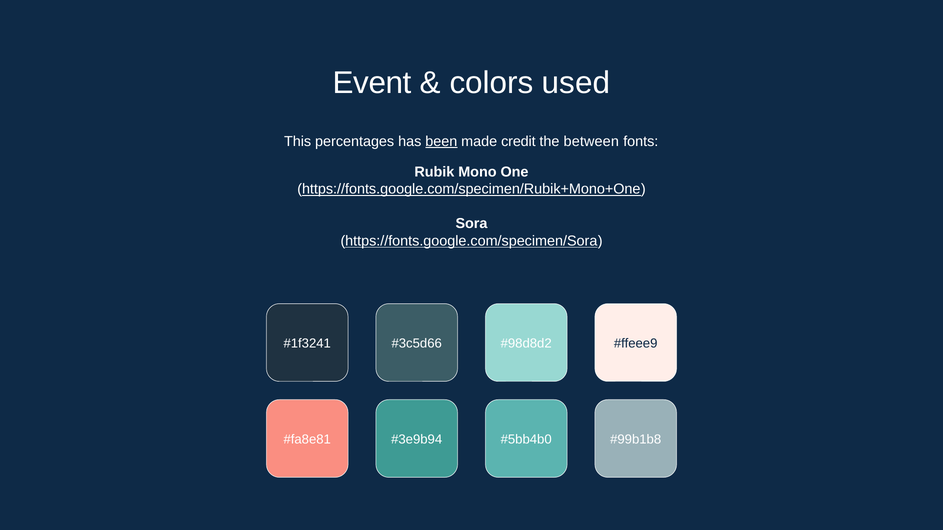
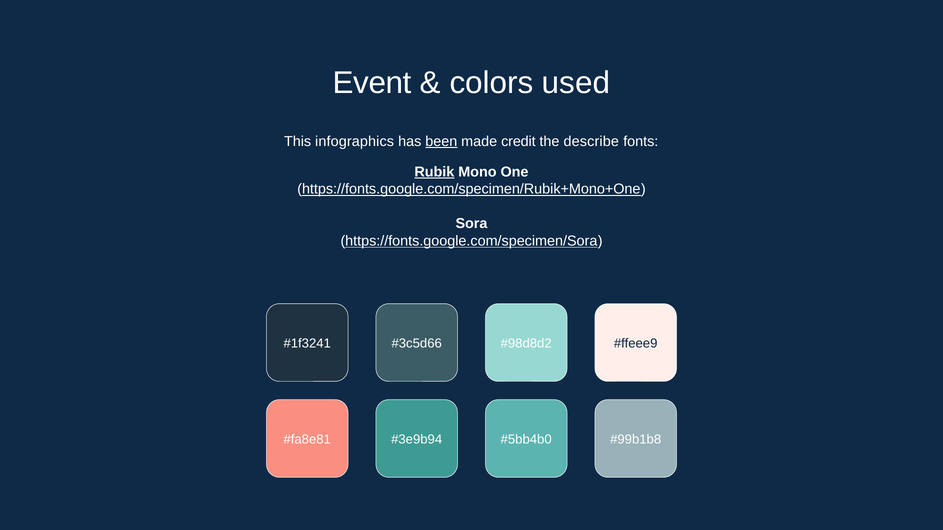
percentages: percentages -> infographics (355, 142)
between: between -> describe (591, 142)
Rubik underline: none -> present (434, 172)
